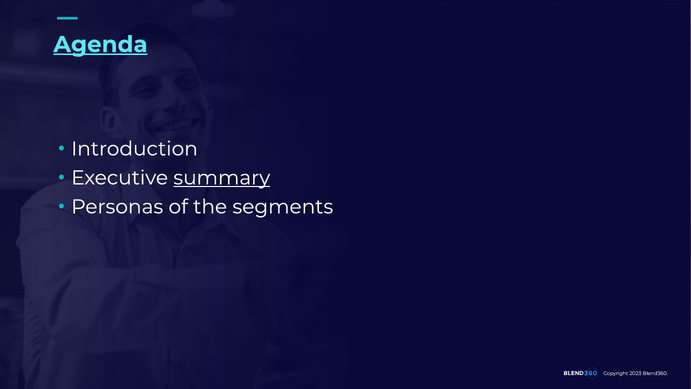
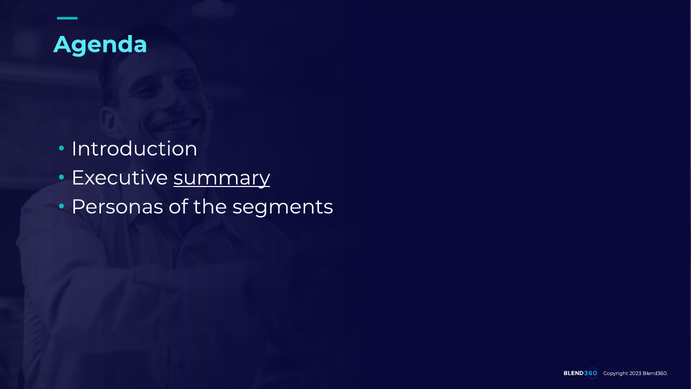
Agenda underline: present -> none (100, 44)
